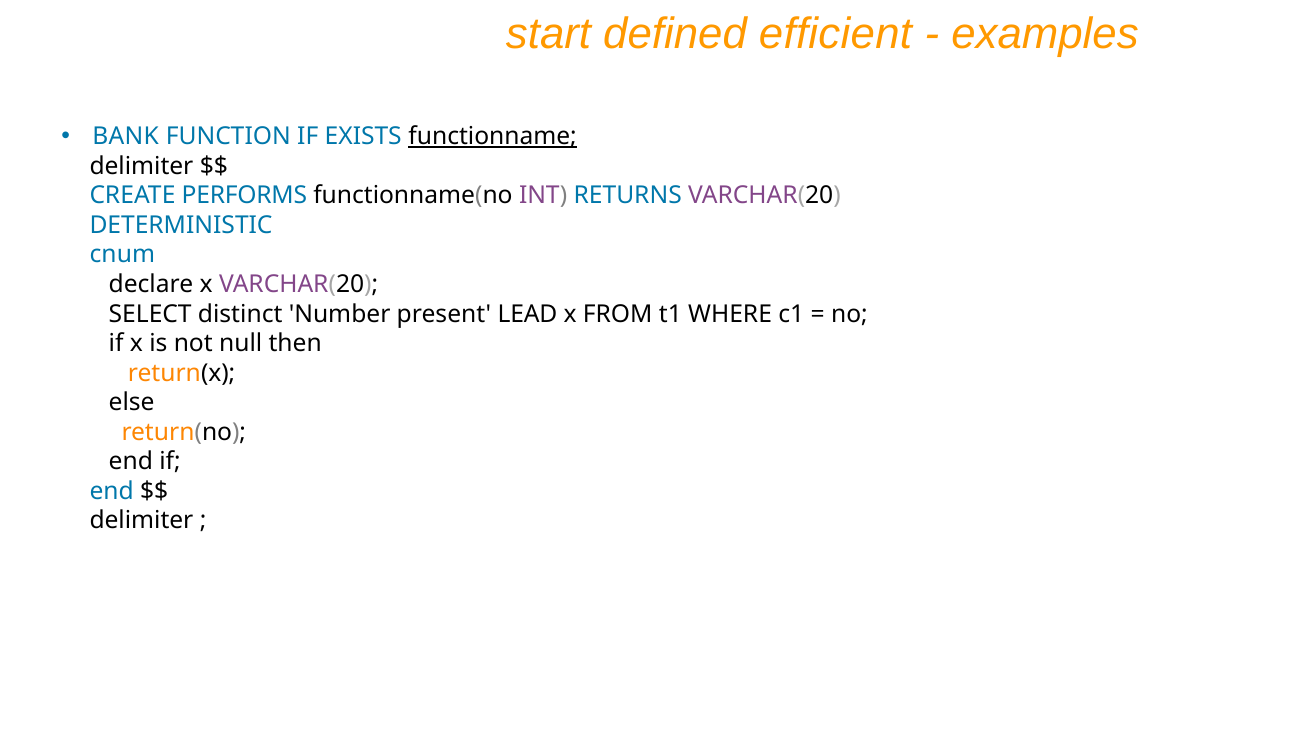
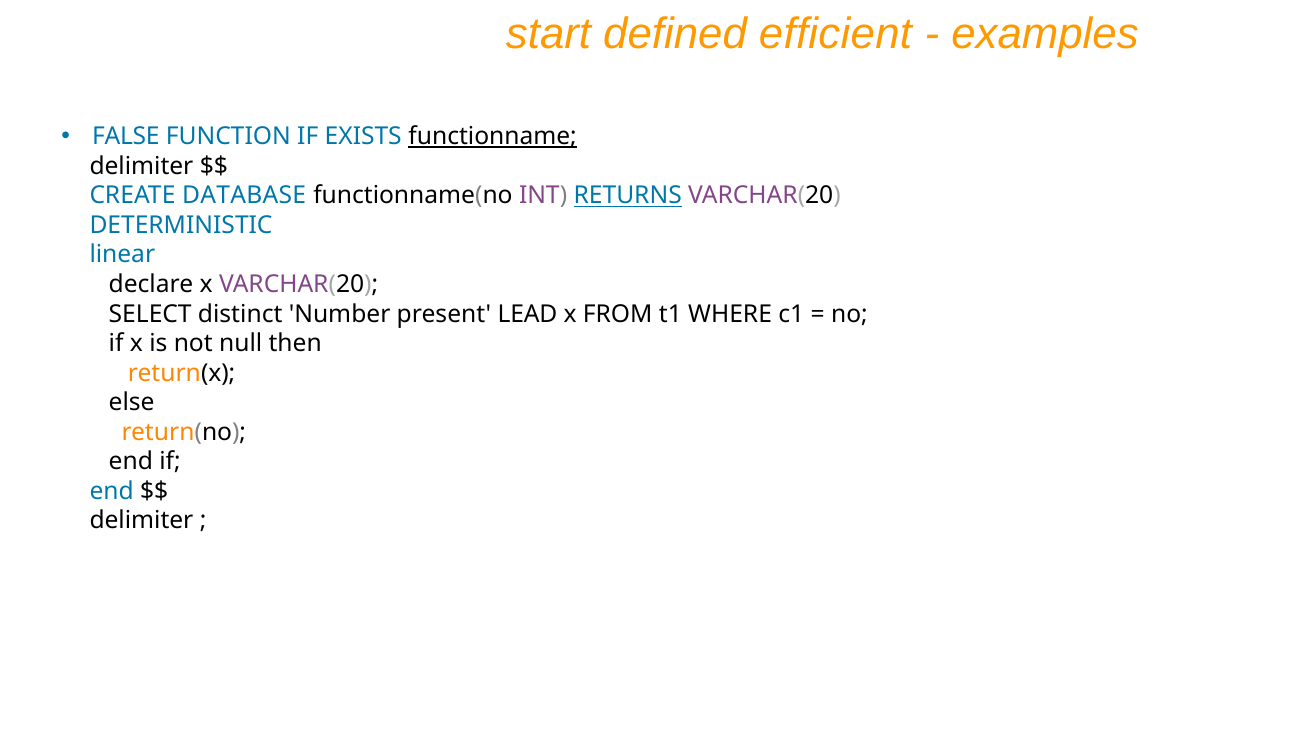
BANK: BANK -> FALSE (126, 136)
PERFORMS: PERFORMS -> DATABASE (244, 196)
RETURNS underline: none -> present (628, 196)
cnum: cnum -> linear (122, 255)
